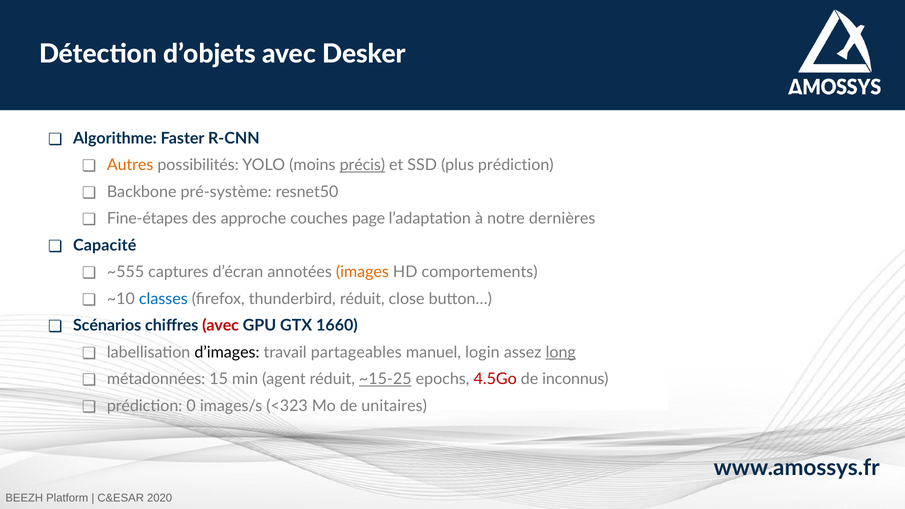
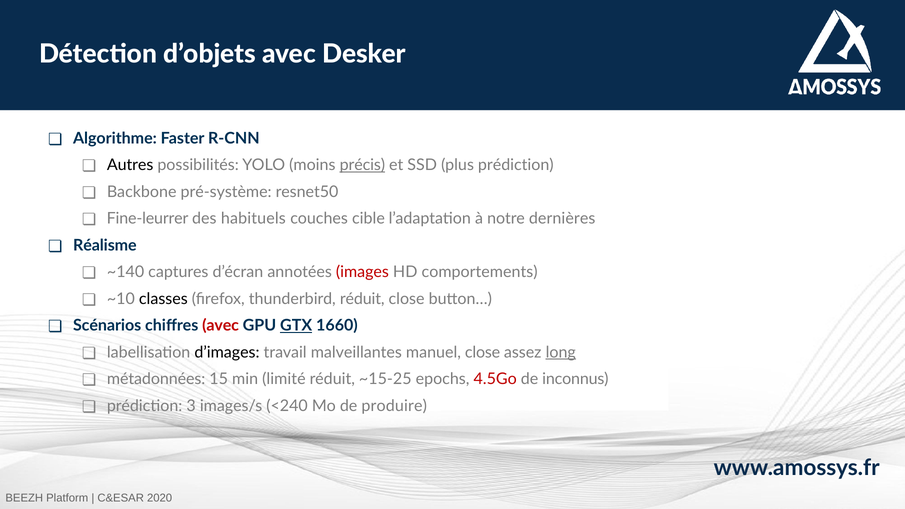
Autres colour: orange -> black (130, 165)
Fine-étapes: Fine-étapes -> Fine-leurrer (148, 219)
approche: approche -> habituels (253, 219)
page: page -> cible (368, 219)
Capacité: Capacité -> Réalisme (105, 245)
~555: ~555 -> ~140 (126, 272)
images colour: orange -> red (362, 272)
classes colour: blue -> black (163, 299)
GTX underline: none -> present (296, 326)
partageables: partageables -> malveillantes (356, 352)
manuel login: login -> close (483, 352)
agent: agent -> limité (284, 379)
~15-25 underline: present -> none (385, 379)
0: 0 -> 3 (191, 406)
<323: <323 -> <240 (287, 406)
unitaires: unitaires -> produire (394, 406)
